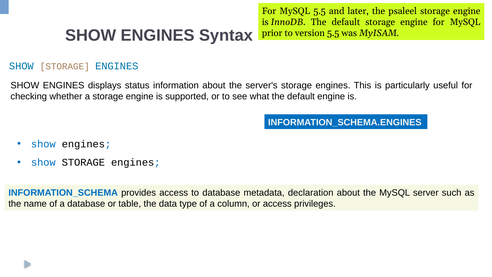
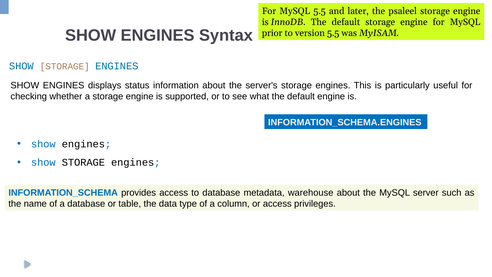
declaration: declaration -> warehouse (311, 193)
